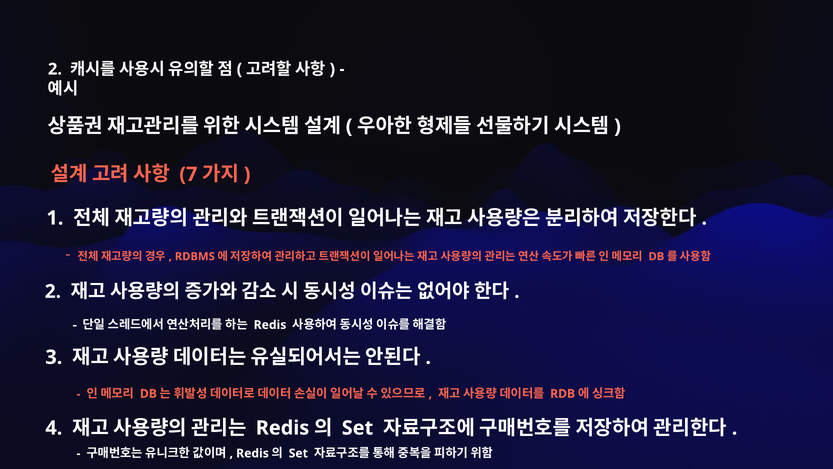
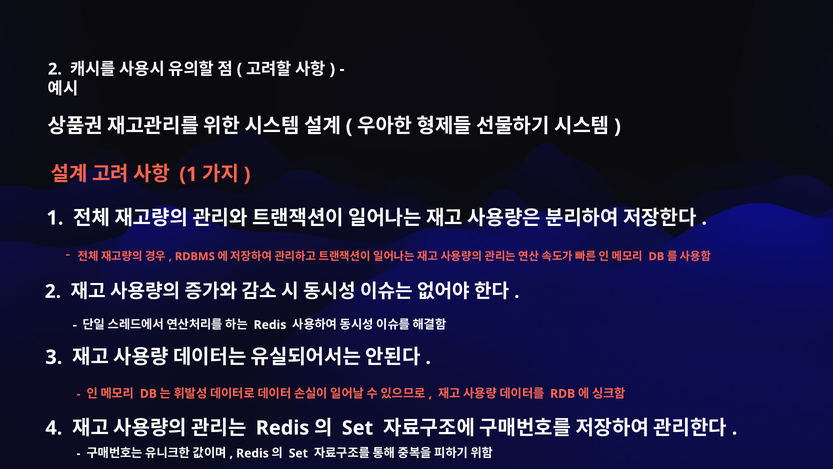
7: 7 -> 1 (188, 174)
